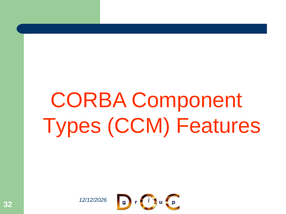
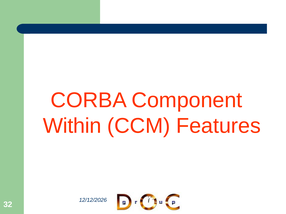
Types: Types -> Within (72, 126)
